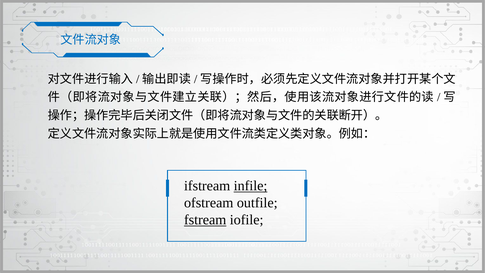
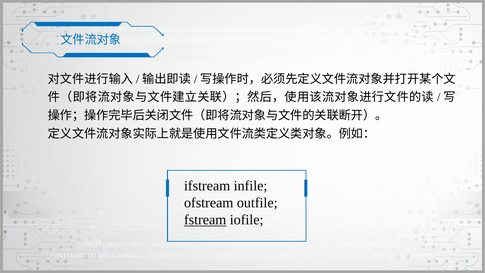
infile underline: present -> none (251, 186)
